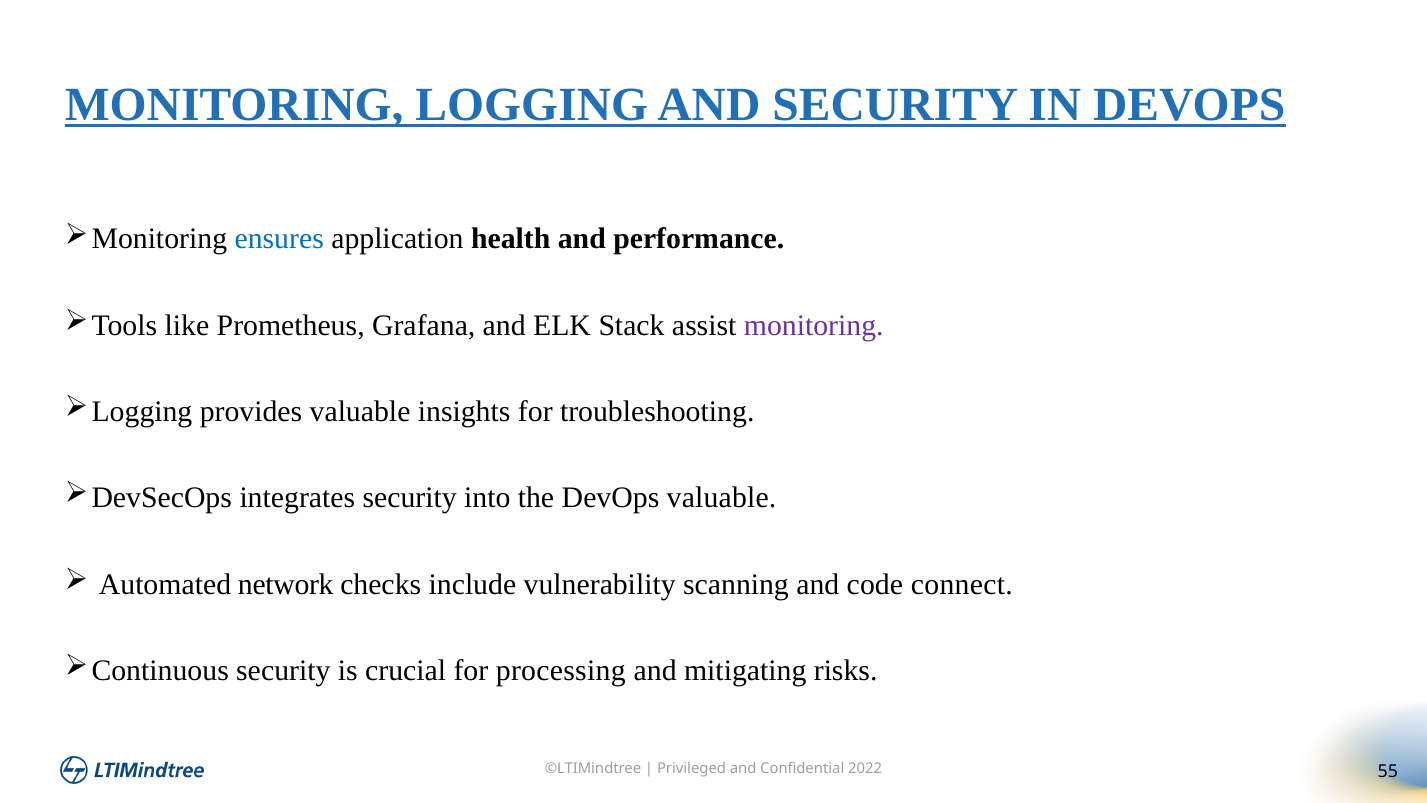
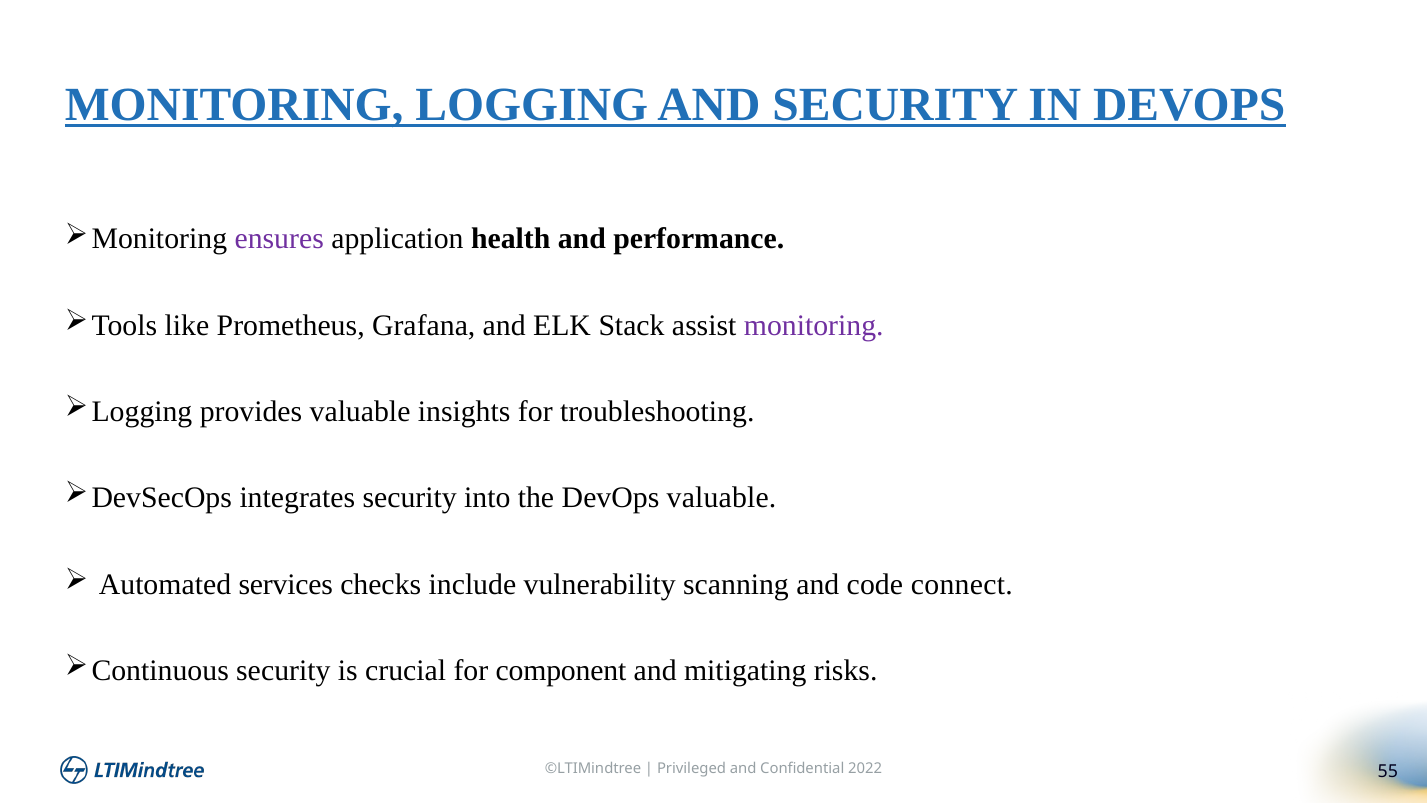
ensures colour: blue -> purple (279, 239)
network: network -> services (286, 584)
processing: processing -> component (561, 670)
